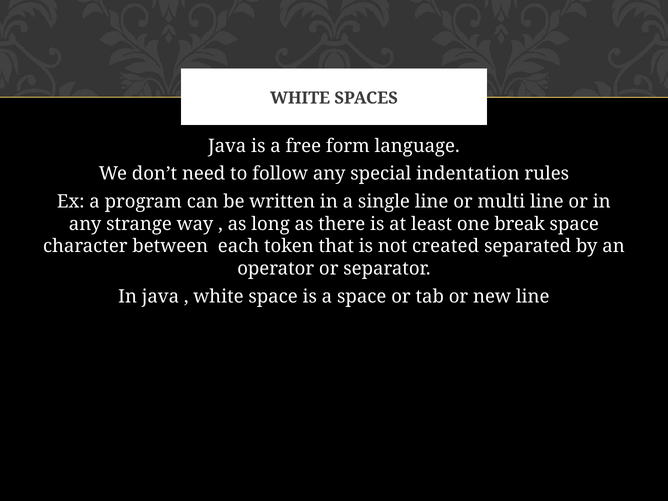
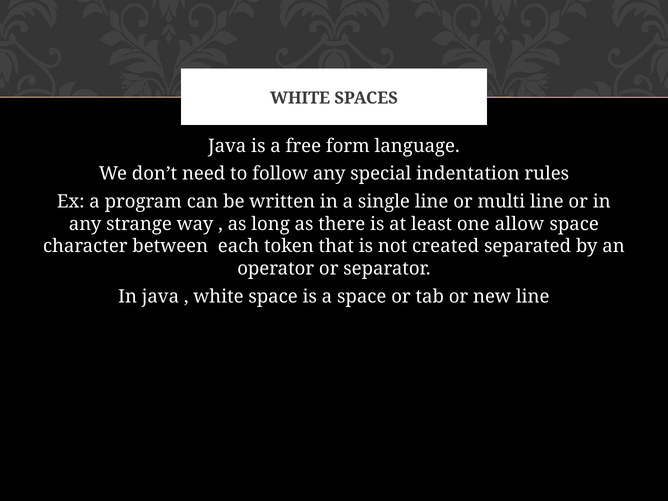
break: break -> allow (519, 224)
